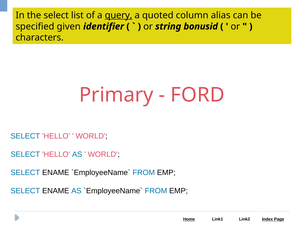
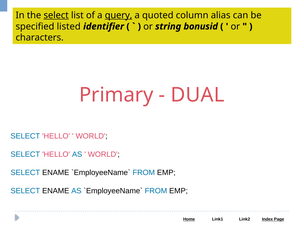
select underline: none -> present (56, 15)
given: given -> listed (69, 26)
FORD: FORD -> DUAL (197, 95)
